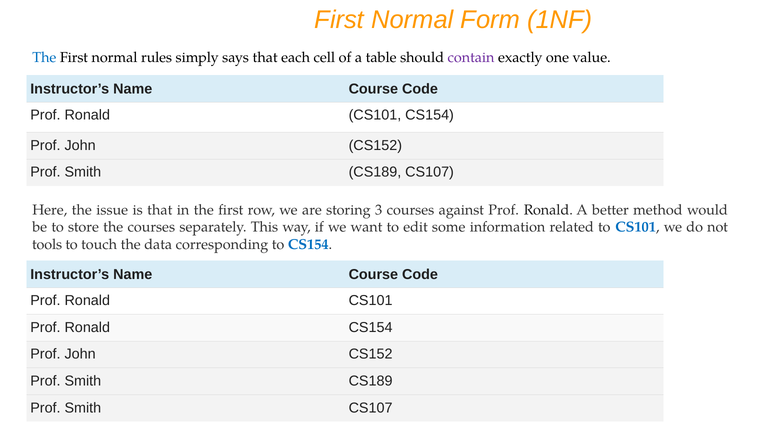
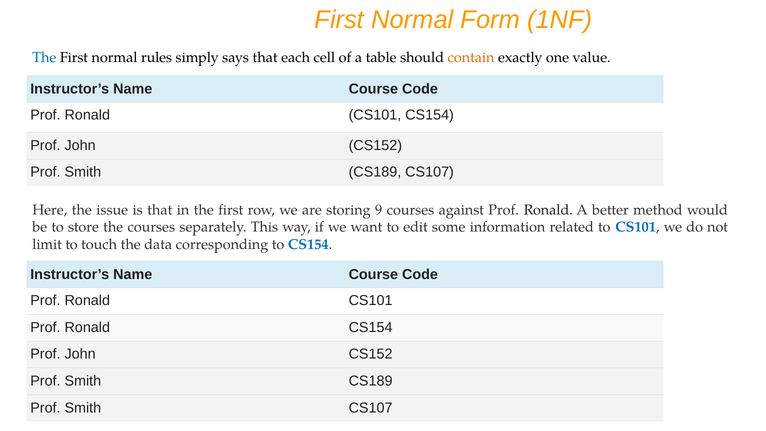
contain colour: purple -> orange (471, 57)
3: 3 -> 9 (379, 210)
tools: tools -> limit (47, 244)
